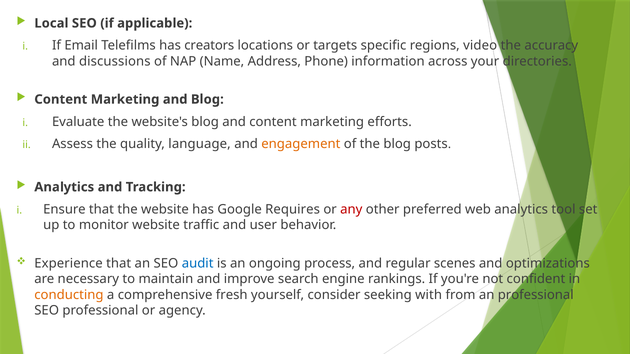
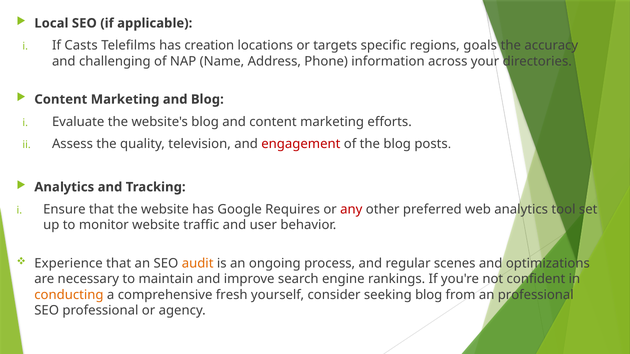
Email: Email -> Casts (81, 46)
creators: creators -> creation (209, 46)
video: video -> goals (480, 46)
discussions: discussions -> challenging (115, 61)
language: language -> television (200, 144)
engagement colour: orange -> red (301, 144)
audit colour: blue -> orange (198, 263)
seeking with: with -> blog (429, 295)
